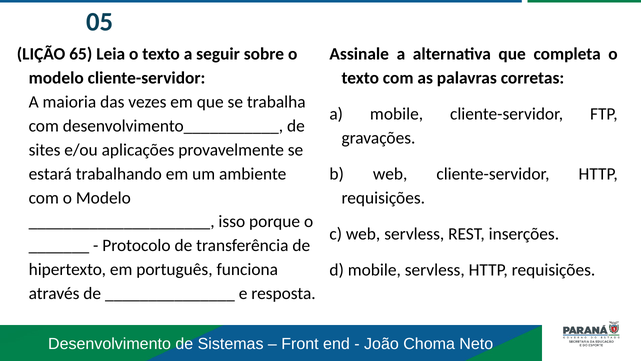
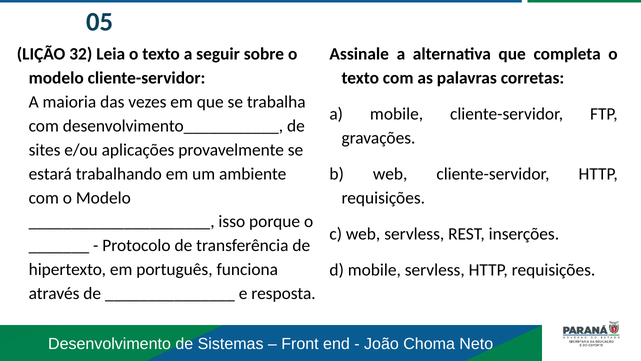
65: 65 -> 32 (81, 54)
